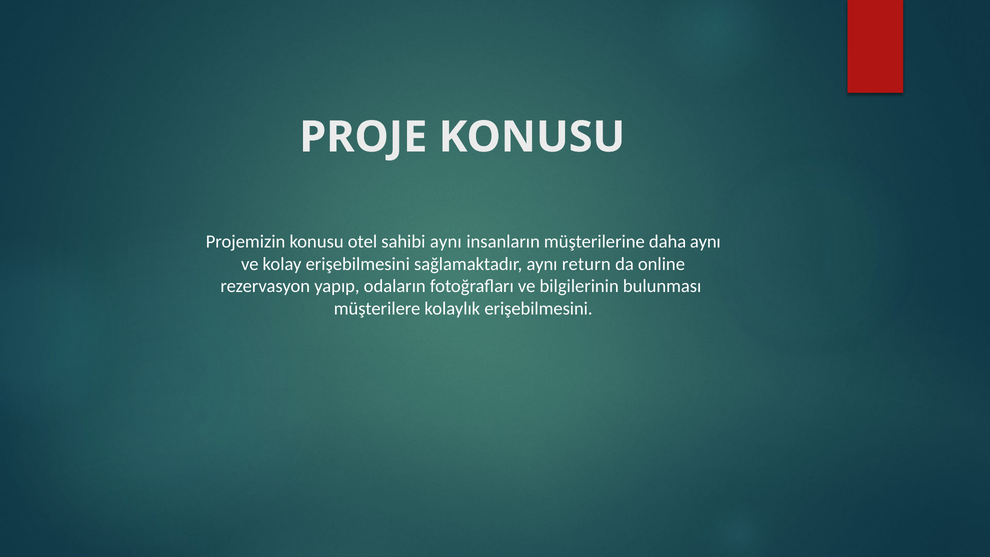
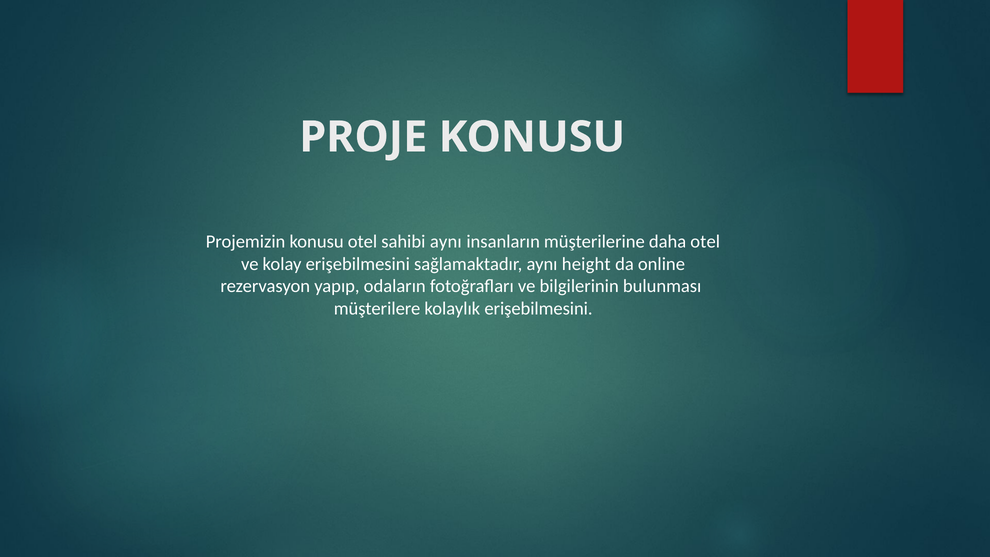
daha aynı: aynı -> otel (705, 242)
return: return -> height (586, 264)
